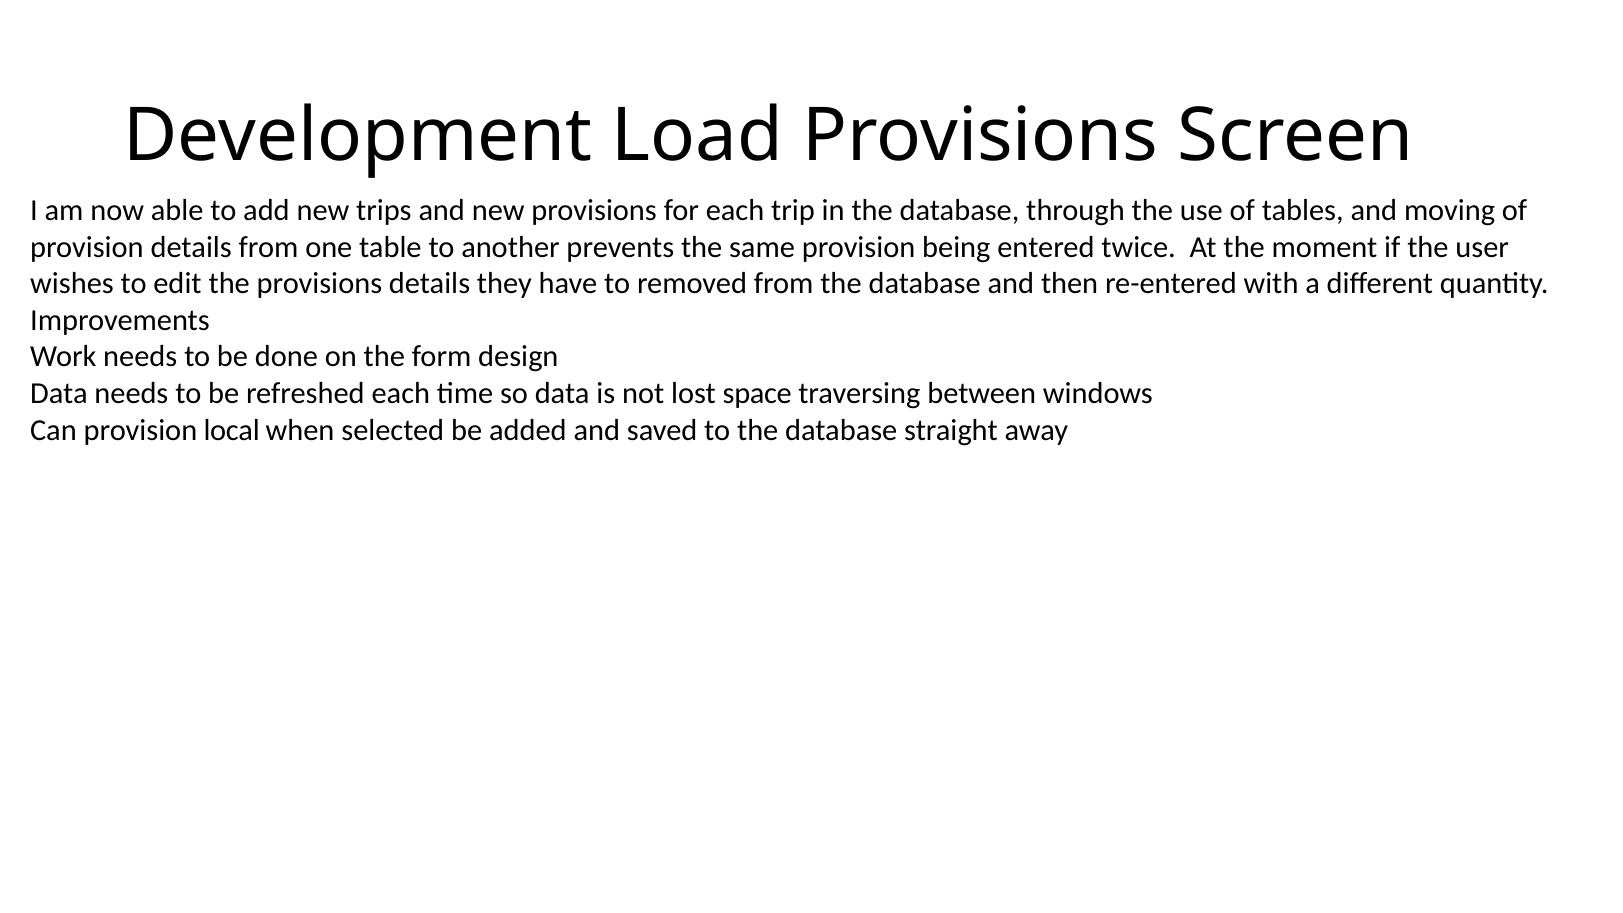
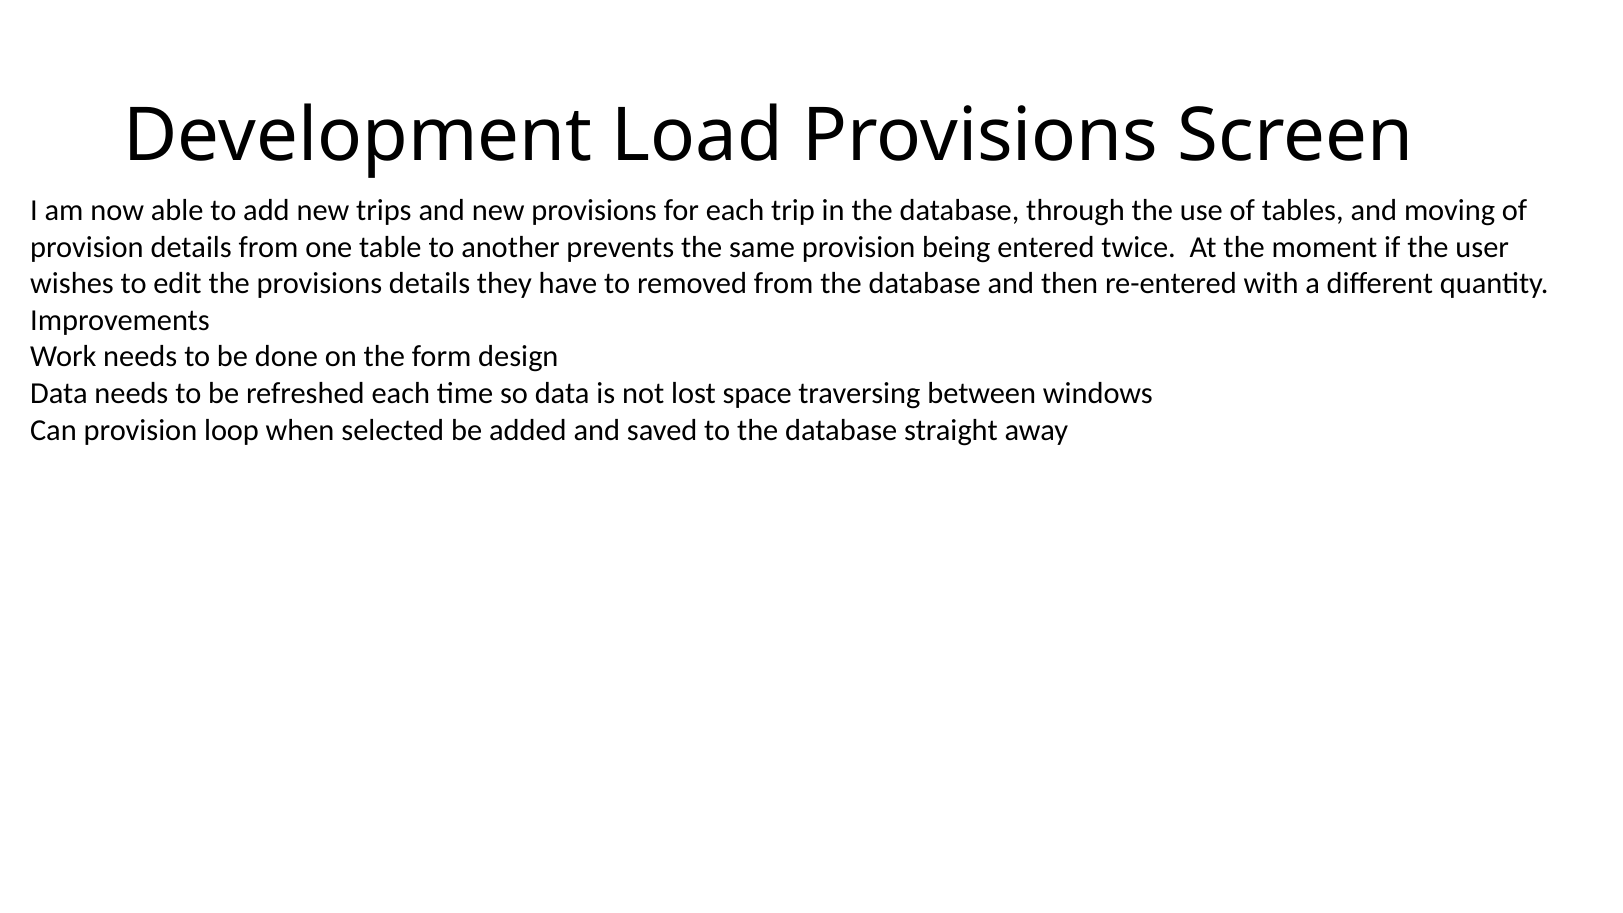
local: local -> loop (232, 430)
